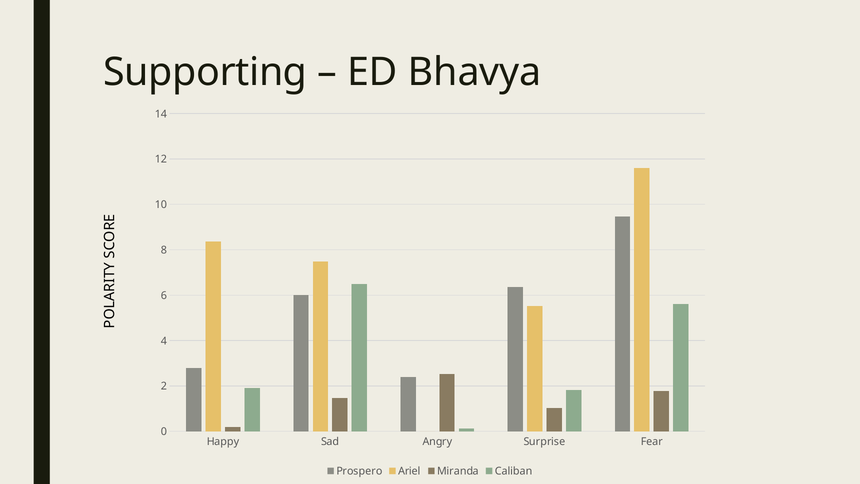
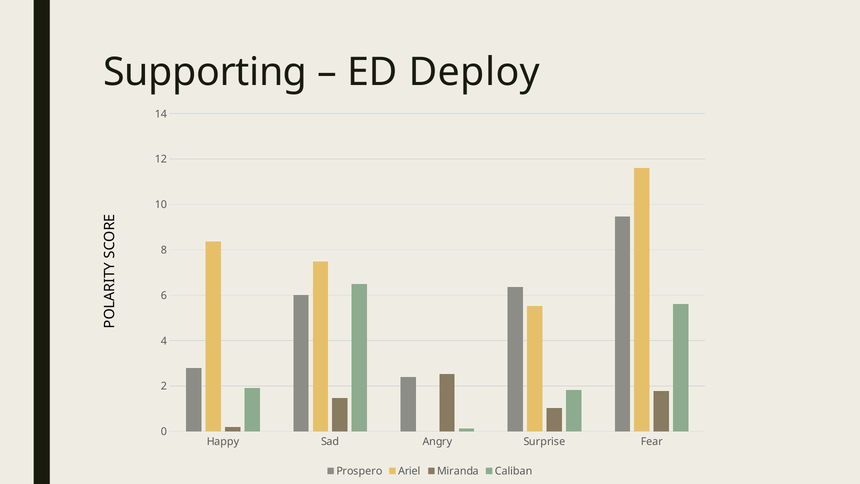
Bhavya: Bhavya -> Deploy (474, 72)
